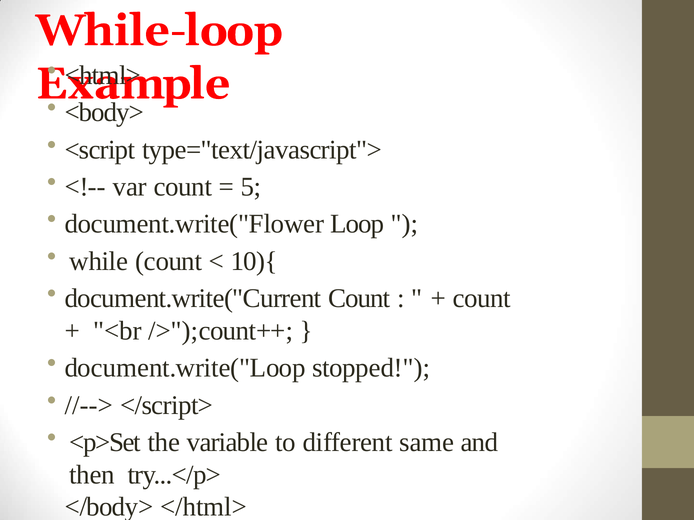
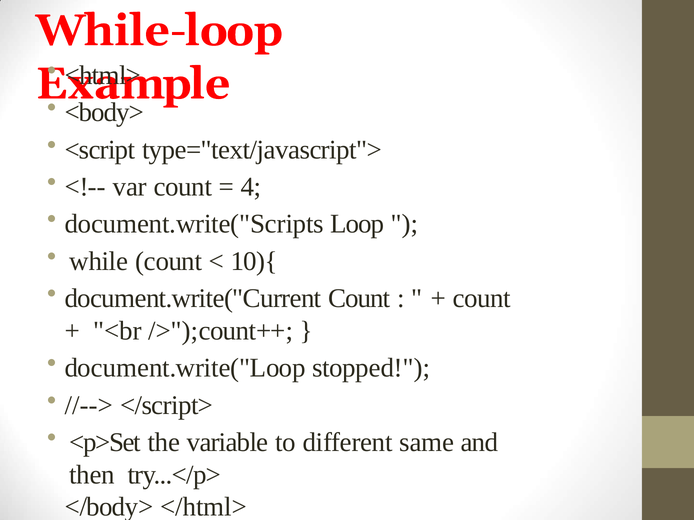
5: 5 -> 4 (251, 187)
document.write("Flower: document.write("Flower -> document.write("Scripts (194, 224)
